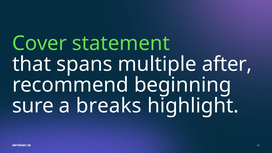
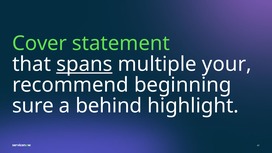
spans underline: none -> present (84, 64)
after: after -> your (227, 64)
breaks: breaks -> behind (109, 106)
